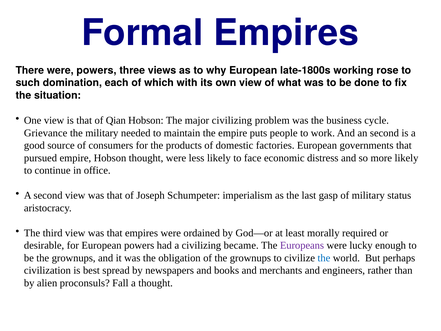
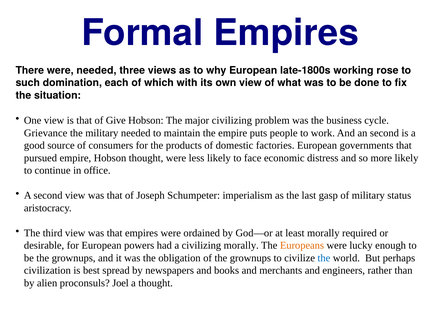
were powers: powers -> needed (96, 70)
Qian: Qian -> Give (116, 120)
civilizing became: became -> morally (241, 245)
Europeans colour: purple -> orange (302, 245)
Fall: Fall -> Joel (120, 283)
